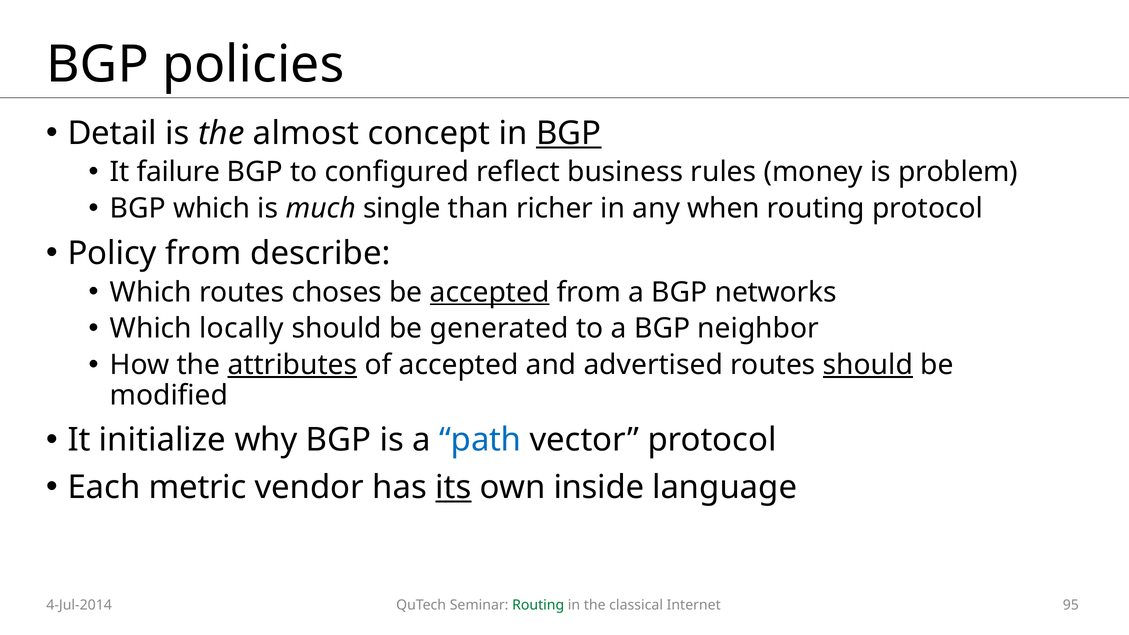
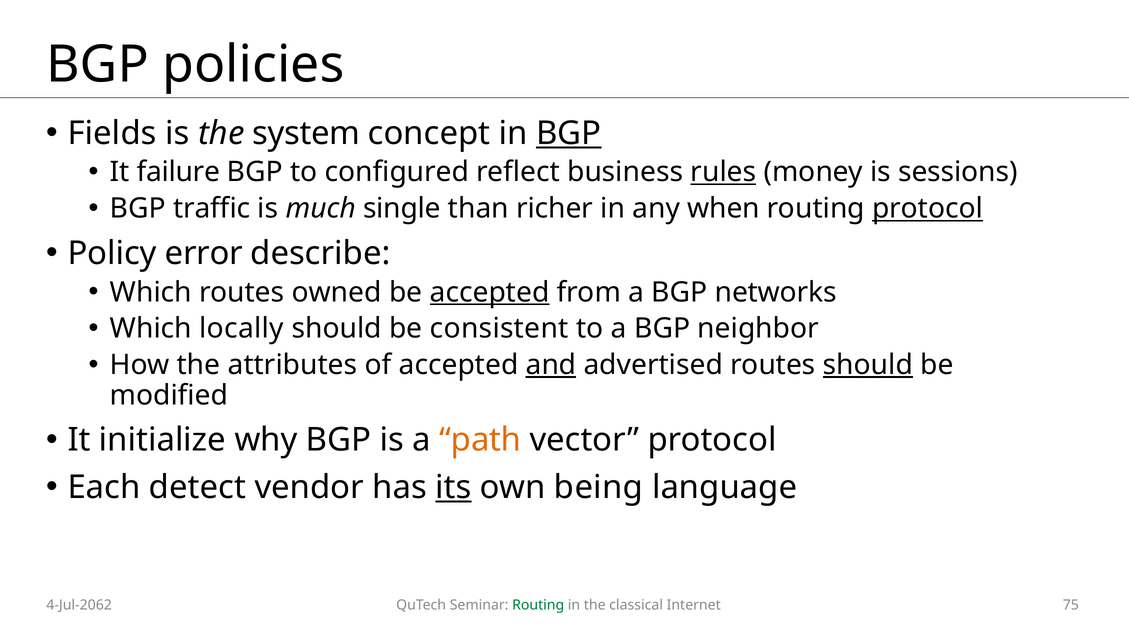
Detail: Detail -> Fields (112, 133)
almost: almost -> system (306, 133)
rules underline: none -> present (723, 172)
problem: problem -> sessions (958, 172)
BGP which: which -> traffic (212, 209)
protocol underline: none -> present (928, 209)
Policy from: from -> error (204, 253)
choses: choses -> owned (337, 292)
generated: generated -> consistent (499, 329)
attributes underline: present -> none (292, 365)
and underline: none -> present (551, 365)
path colour: blue -> orange (480, 440)
metric: metric -> detect (197, 487)
inside: inside -> being (599, 487)
4-Jul-2014: 4-Jul-2014 -> 4-Jul-2062 (79, 605)
95: 95 -> 75 (1071, 605)
